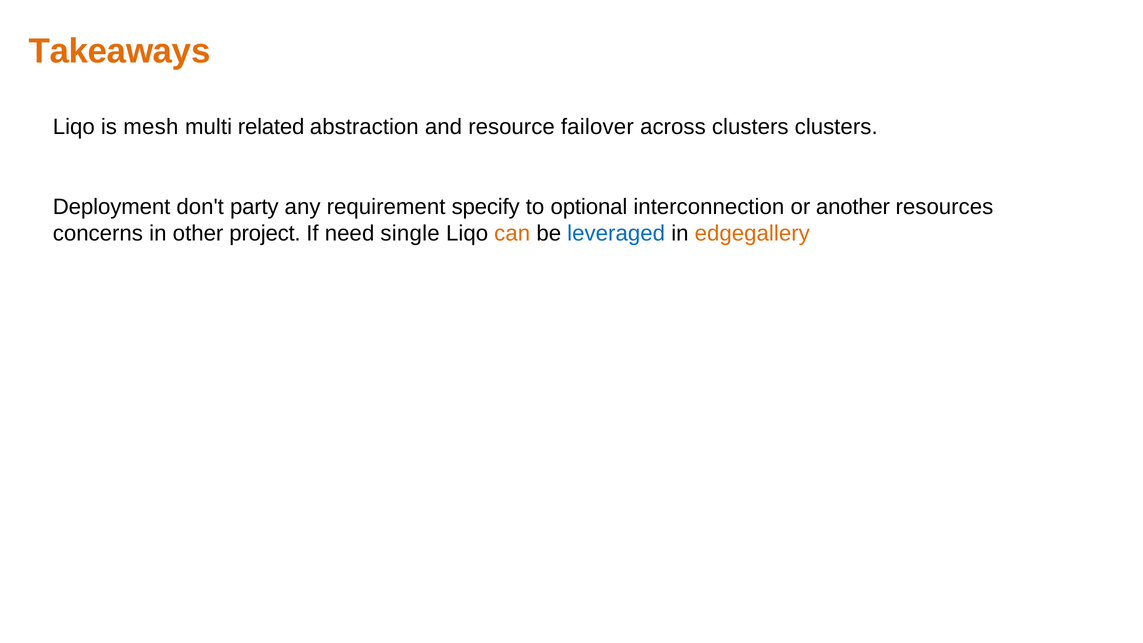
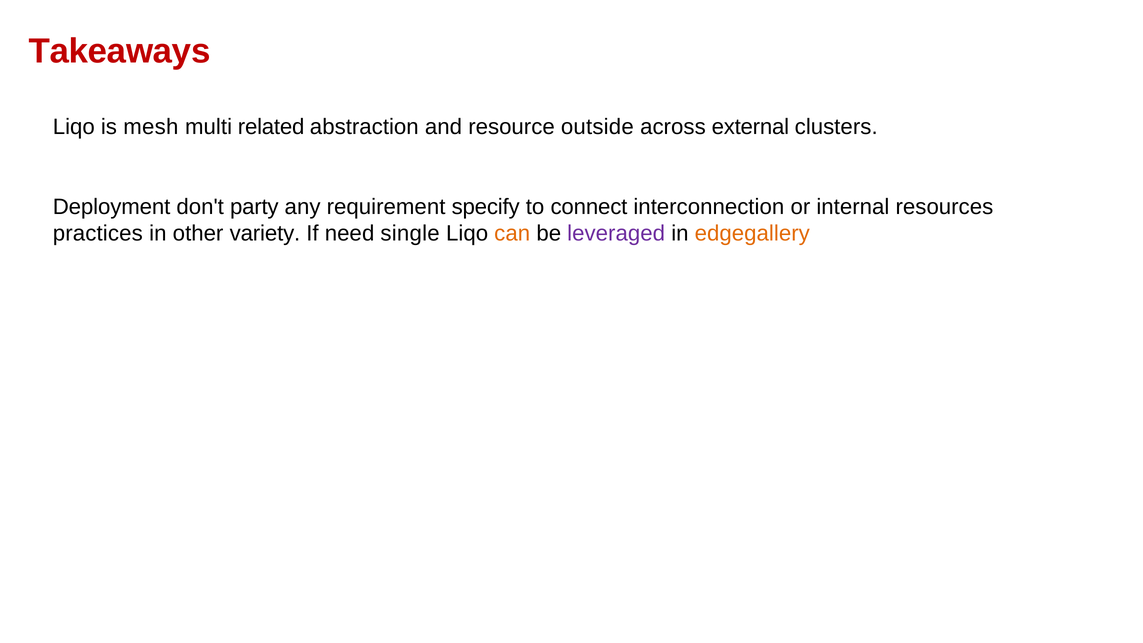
Takeaways colour: orange -> red (120, 51)
failover: failover -> outside (597, 127)
across clusters: clusters -> external (750, 127)
optional: optional -> connect (589, 207)
another: another -> internal (853, 207)
concerns: concerns -> practices (98, 234)
project: project -> variety (265, 234)
leveraged colour: blue -> purple (616, 234)
